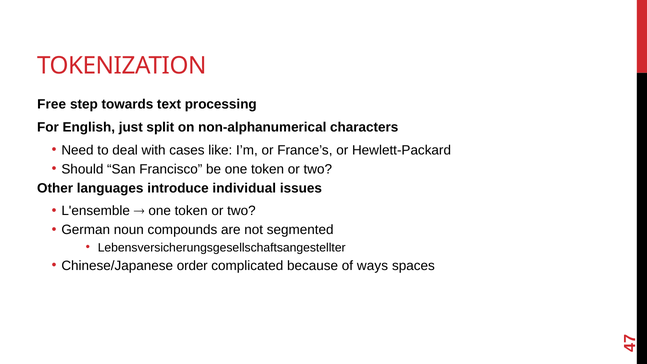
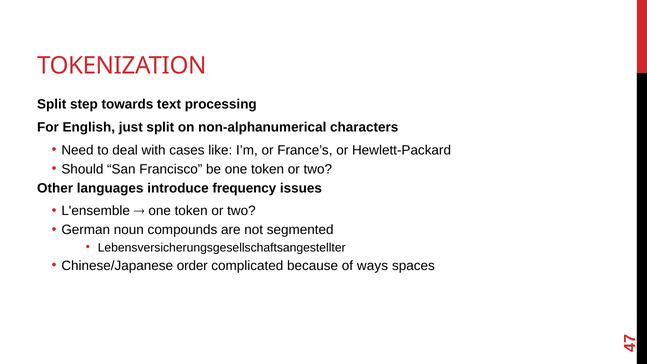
Free: Free -> Split (52, 104)
individual: individual -> frequency (244, 188)
